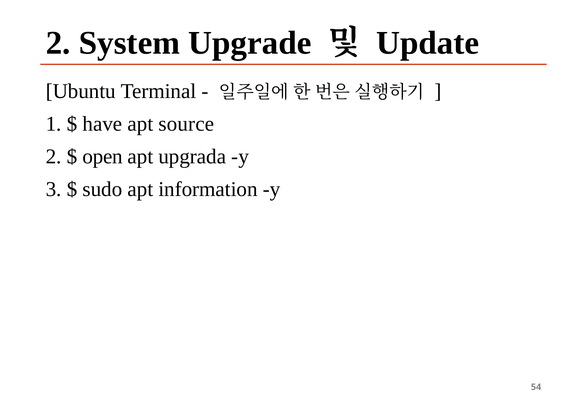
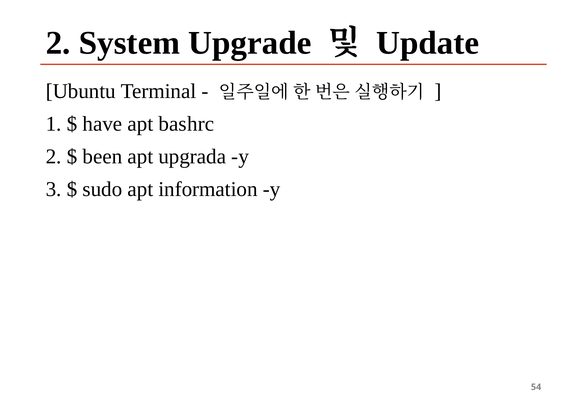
source: source -> bashrc (186, 124)
open: open -> been (102, 157)
